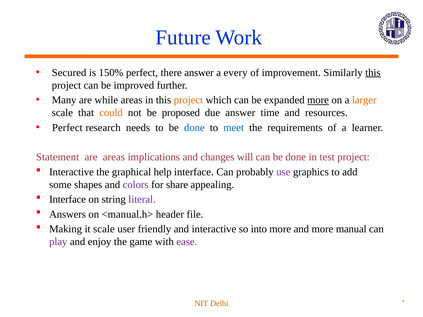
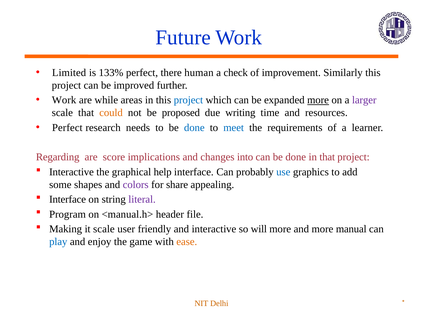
Secured: Secured -> Limited (69, 73)
150%: 150% -> 133% (111, 73)
there answer: answer -> human (199, 73)
every: every -> check (236, 73)
this underline: present -> none (373, 73)
Many: Many -> Work (64, 100)
project colour: orange -> blue (188, 100)
larger colour: orange -> purple (364, 100)
due answer: answer -> writing (240, 113)
Statement: Statement -> Regarding (58, 157)
are areas: areas -> score (114, 157)
will: will -> into (245, 157)
in test: test -> that (327, 157)
use colour: purple -> blue (283, 172)
Answers: Answers -> Program (68, 214)
into: into -> will (259, 229)
play colour: purple -> blue (58, 242)
ease colour: purple -> orange (187, 242)
